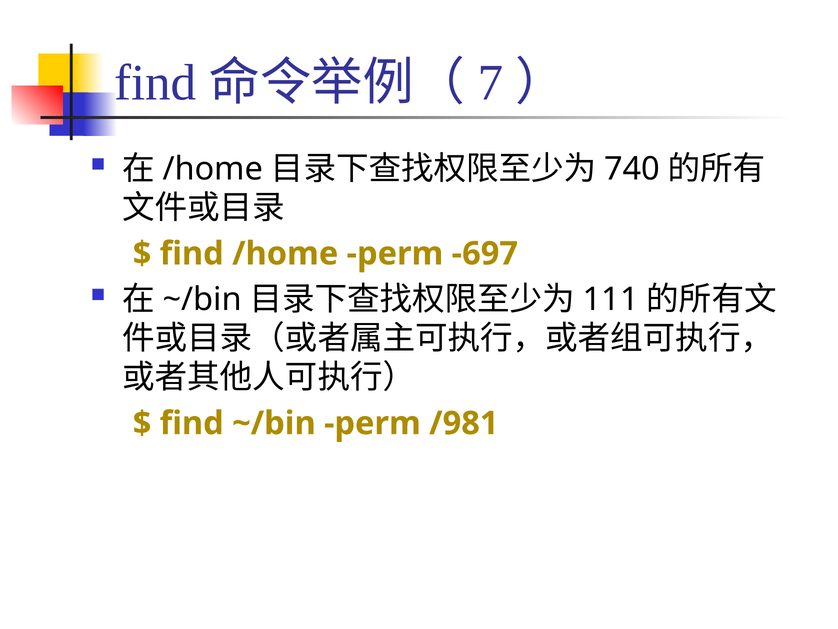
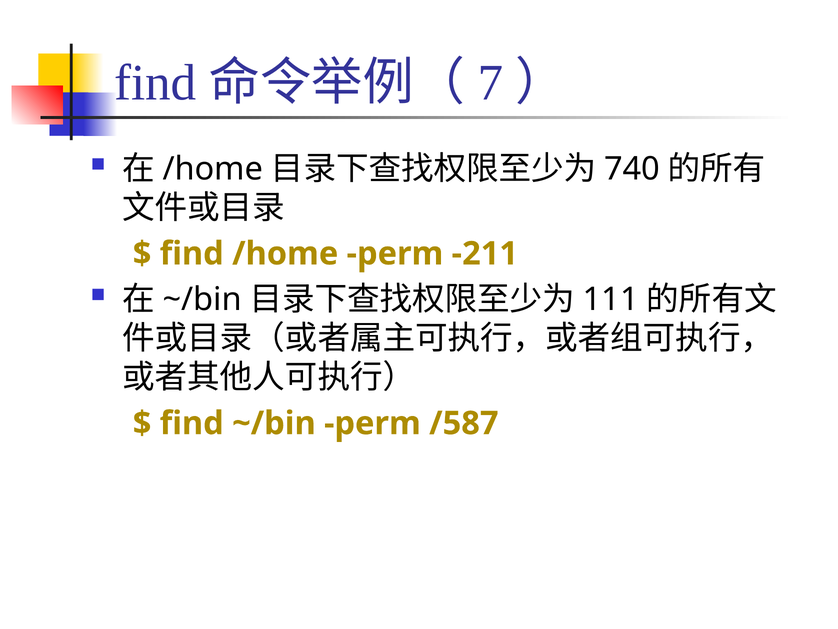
-697: -697 -> -211 (485, 253)
/981: /981 -> /587 (464, 423)
